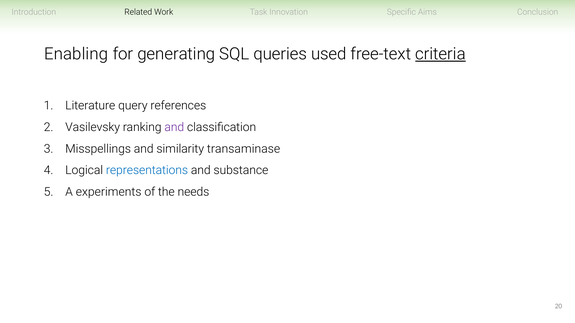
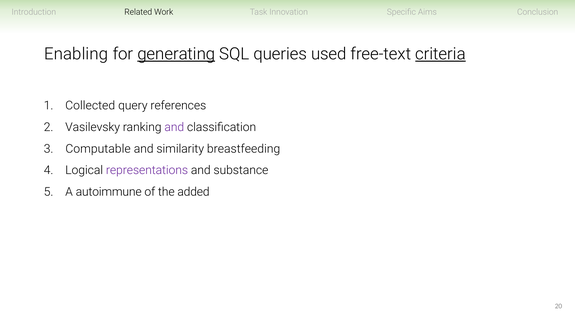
generating underline: none -> present (176, 54)
Literature: Literature -> Collected (90, 106)
Misspellings: Misspellings -> Computable (98, 149)
transaminase: transaminase -> breastfeeding (244, 149)
representations colour: blue -> purple (147, 171)
experiments: experiments -> autoimmune (109, 192)
needs: needs -> added (193, 192)
